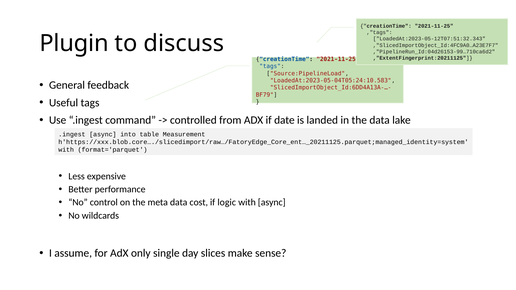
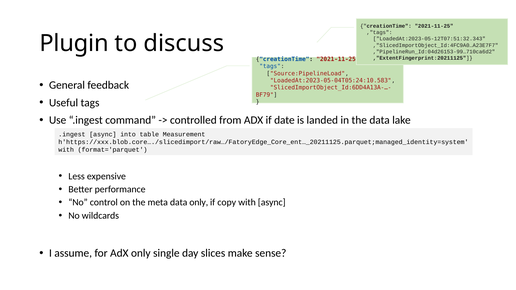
data cost: cost -> only (199, 203)
logic: logic -> copy (227, 203)
